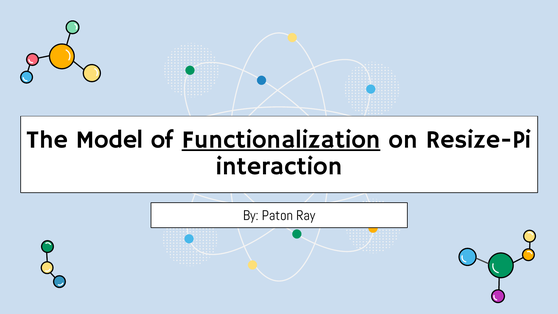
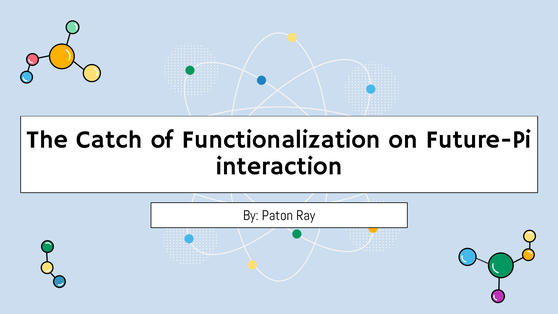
Model: Model -> Catch (109, 139)
Functionalization underline: present -> none (281, 139)
Resize-Pi: Resize-Pi -> Future-Pi (478, 139)
